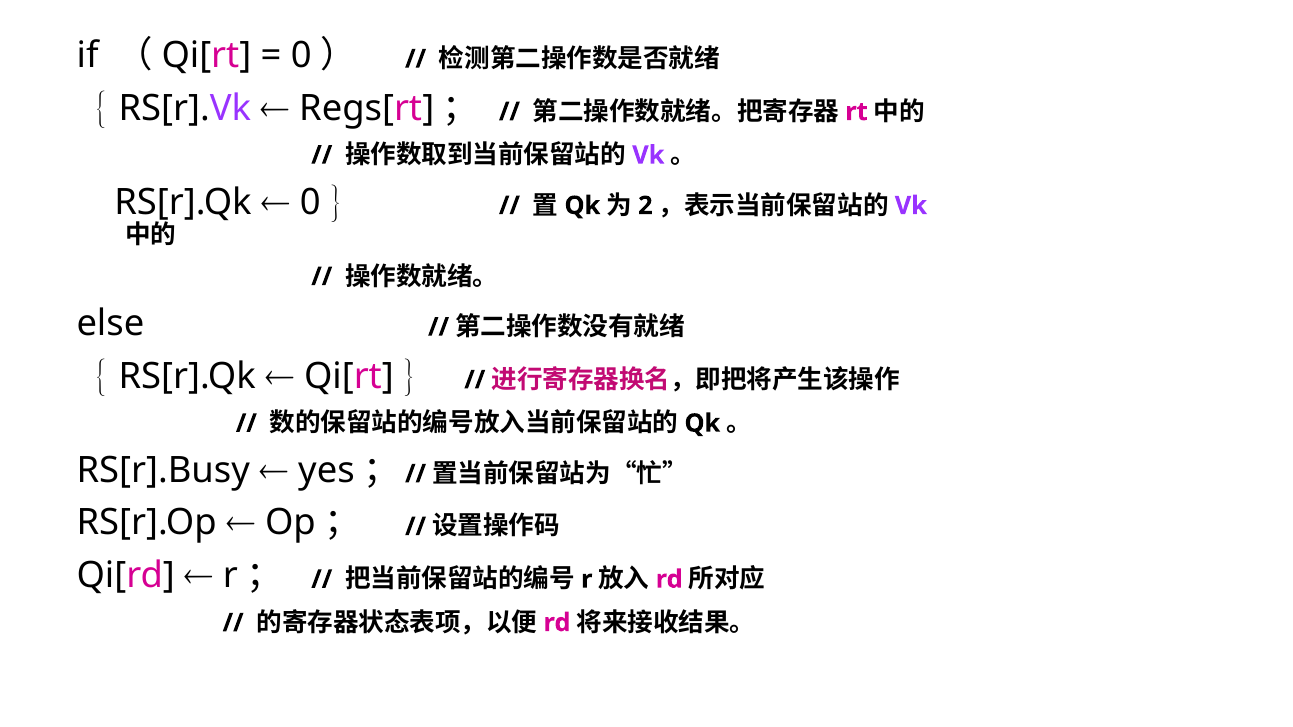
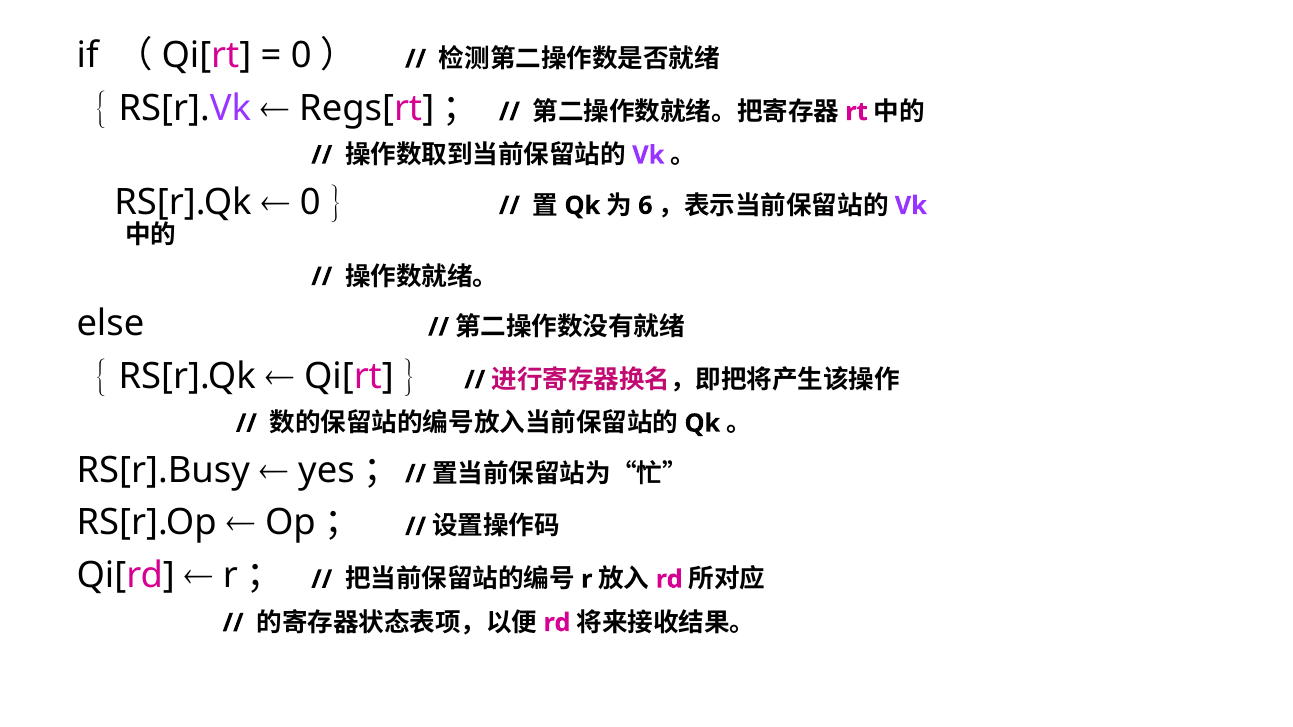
2: 2 -> 6 (645, 206)
